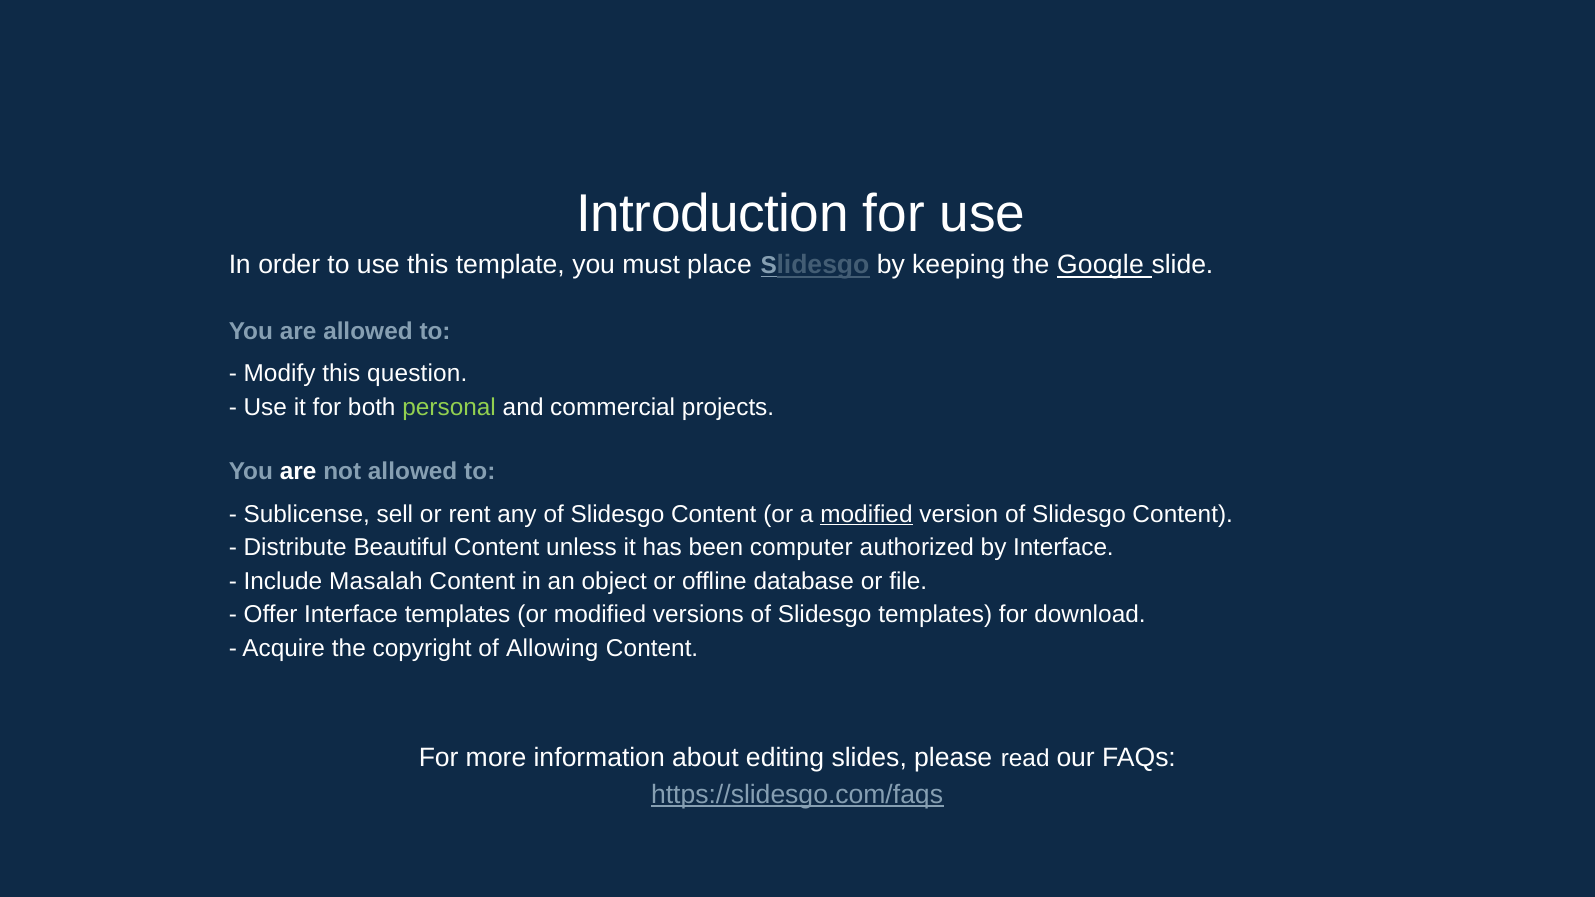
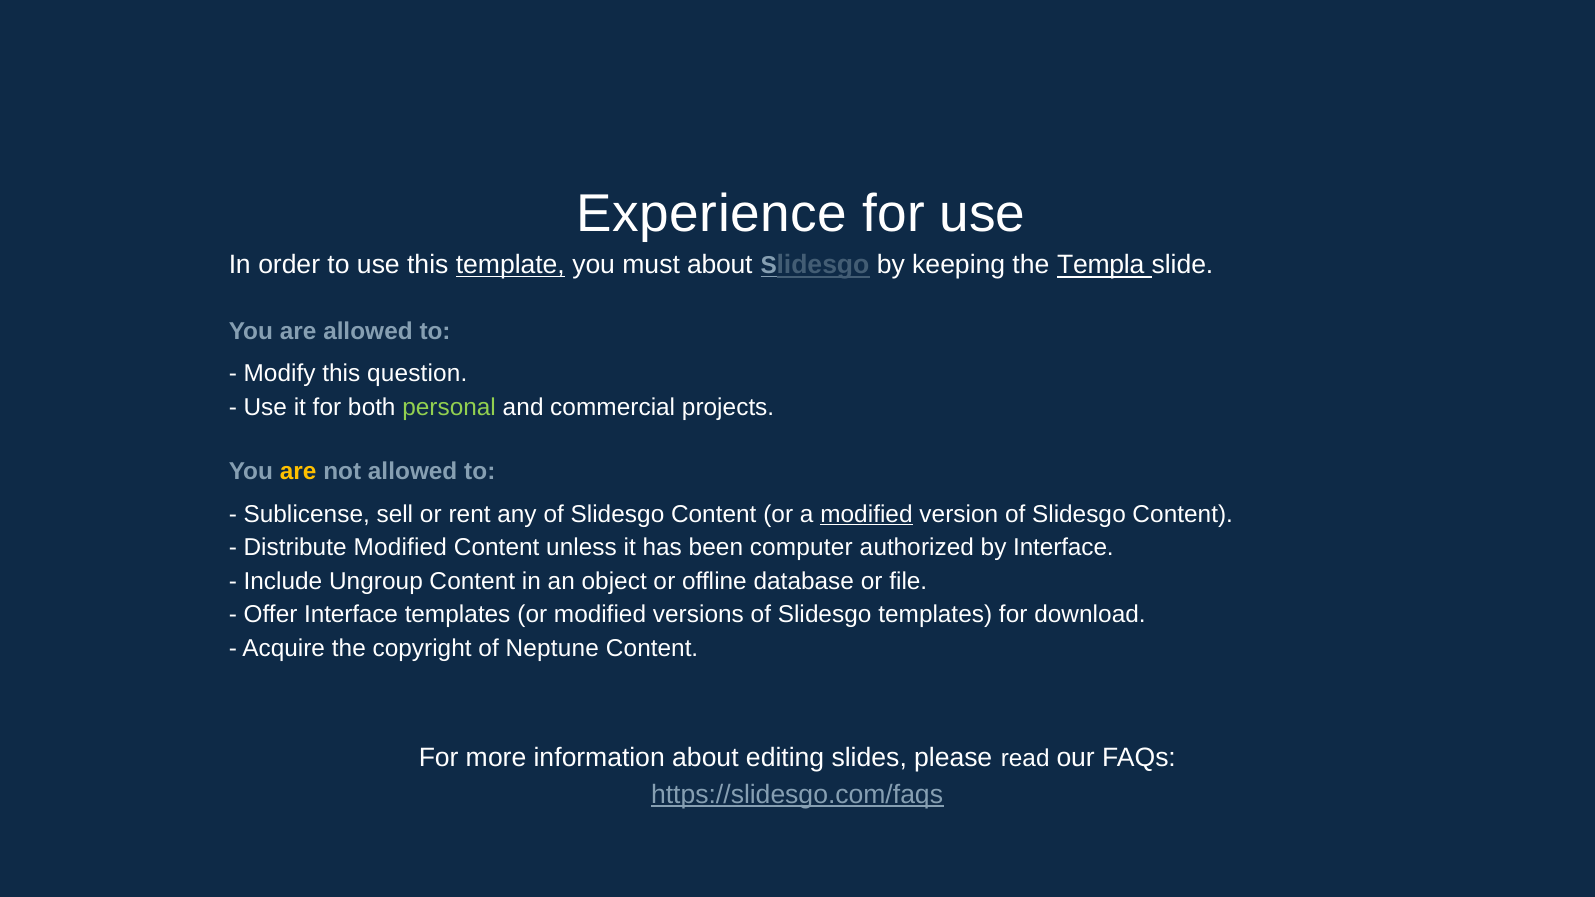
Introduction: Introduction -> Experience (712, 214)
template underline: none -> present (510, 265)
must place: place -> about (720, 265)
Google: Google -> Templa (1101, 265)
are colour: white -> yellow (298, 472)
Distribute Beautiful: Beautiful -> Modified (400, 548)
Masalah: Masalah -> Ungroup (376, 581)
Allowing: Allowing -> Neptune (552, 649)
